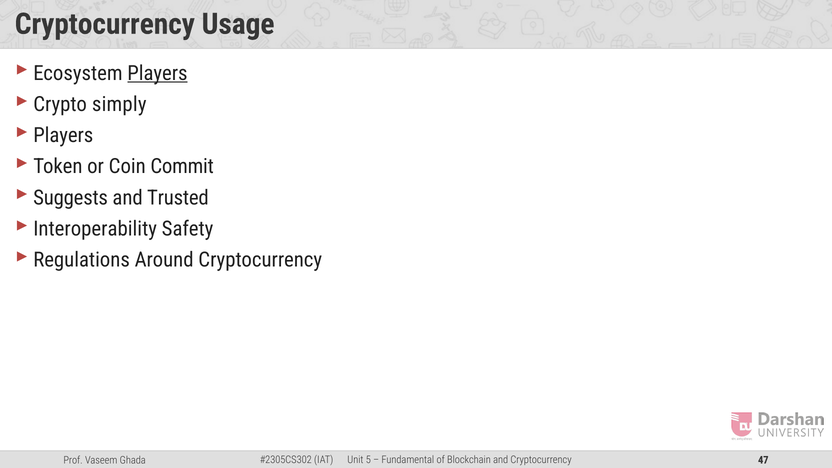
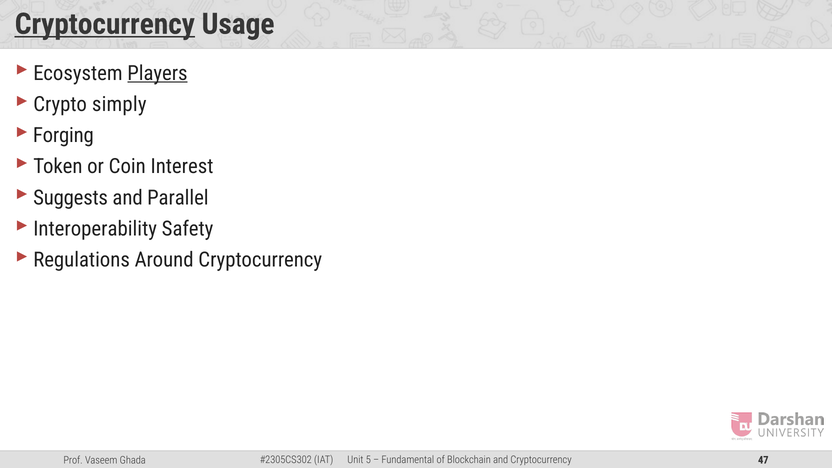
Cryptocurrency underline: none -> present (105, 24)
Players: Players -> Forging (63, 135)
Commit: Commit -> Interest (182, 167)
Trusted: Trusted -> Parallel (178, 198)
